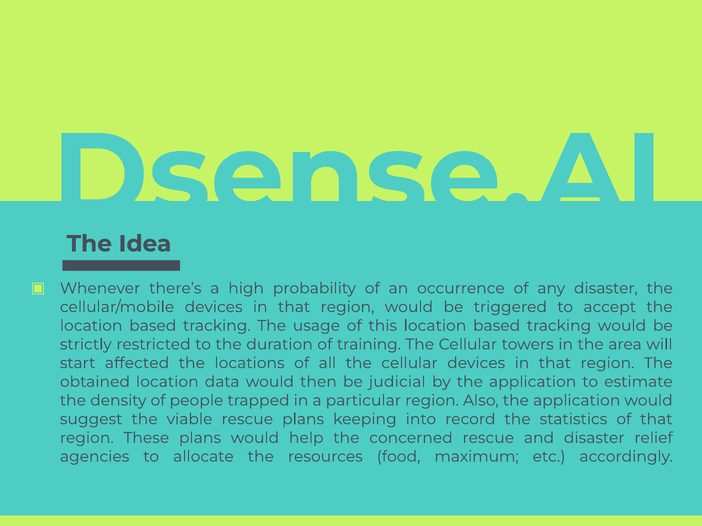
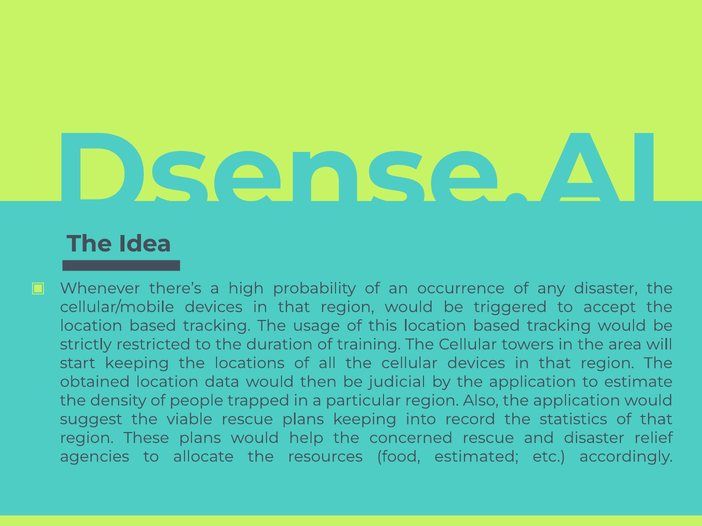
start affected: affected -> keeping (137, 363)
maximum: maximum -> estimated (476, 457)
